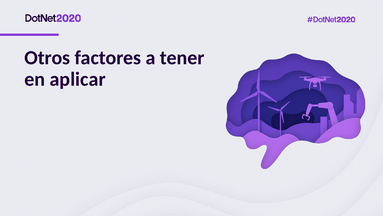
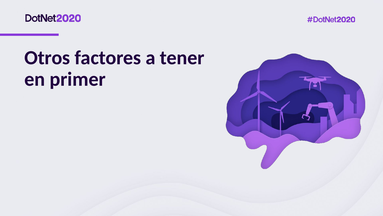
aplicar: aplicar -> primer (78, 79)
